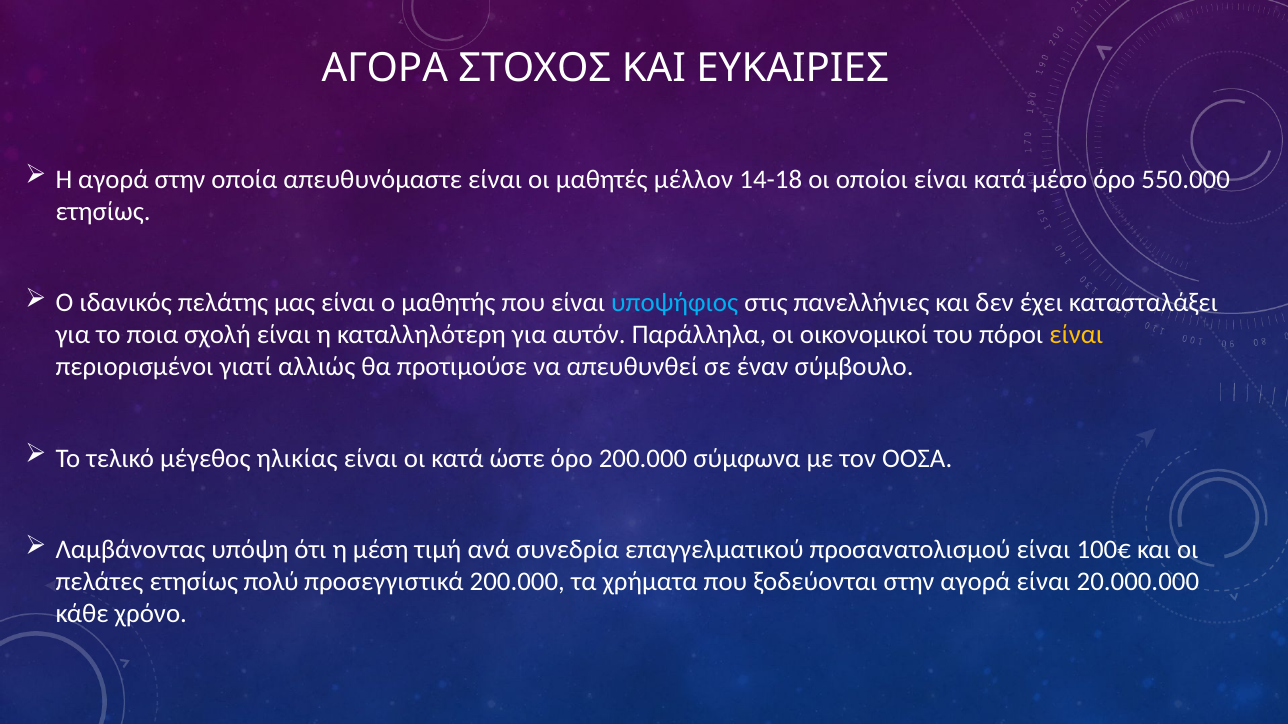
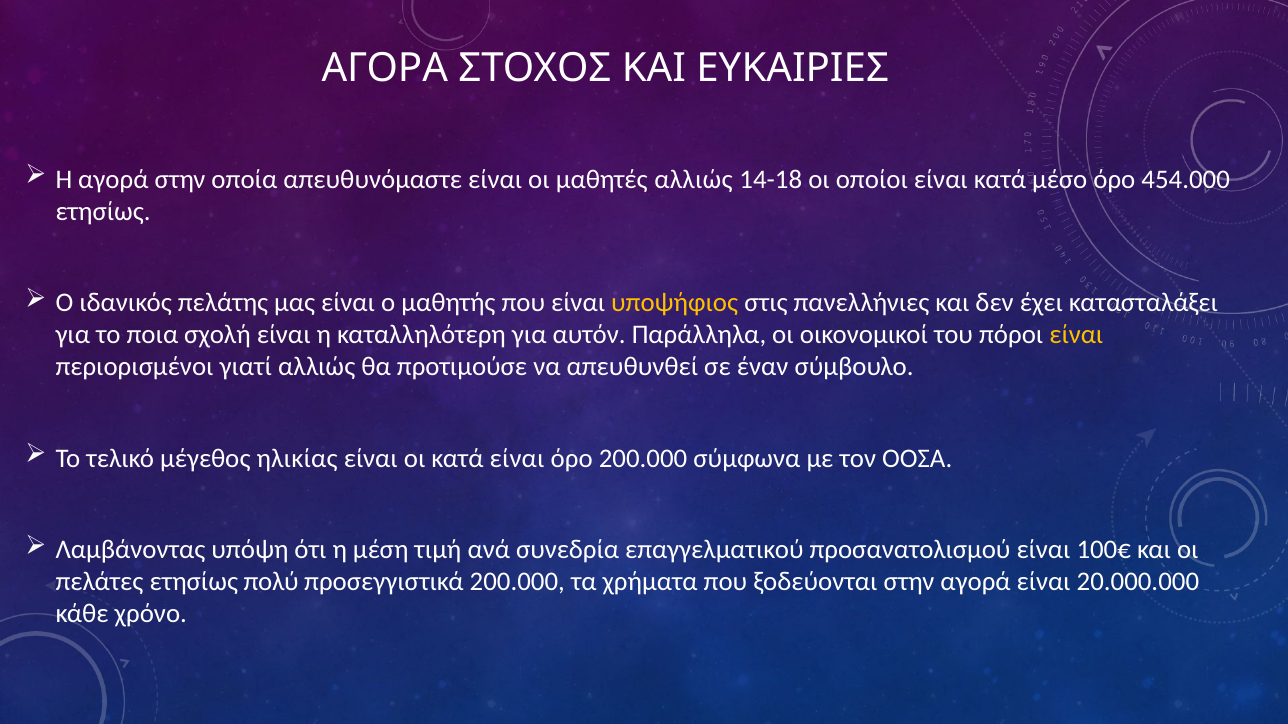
μαθητές μέλλον: μέλλον -> αλλιώς (693, 179)
550.000: 550.000 -> 454.000 (1186, 179)
υποψήφιος colour: light blue -> yellow (675, 303)
κατά ώστε: ώστε -> είναι (517, 459)
